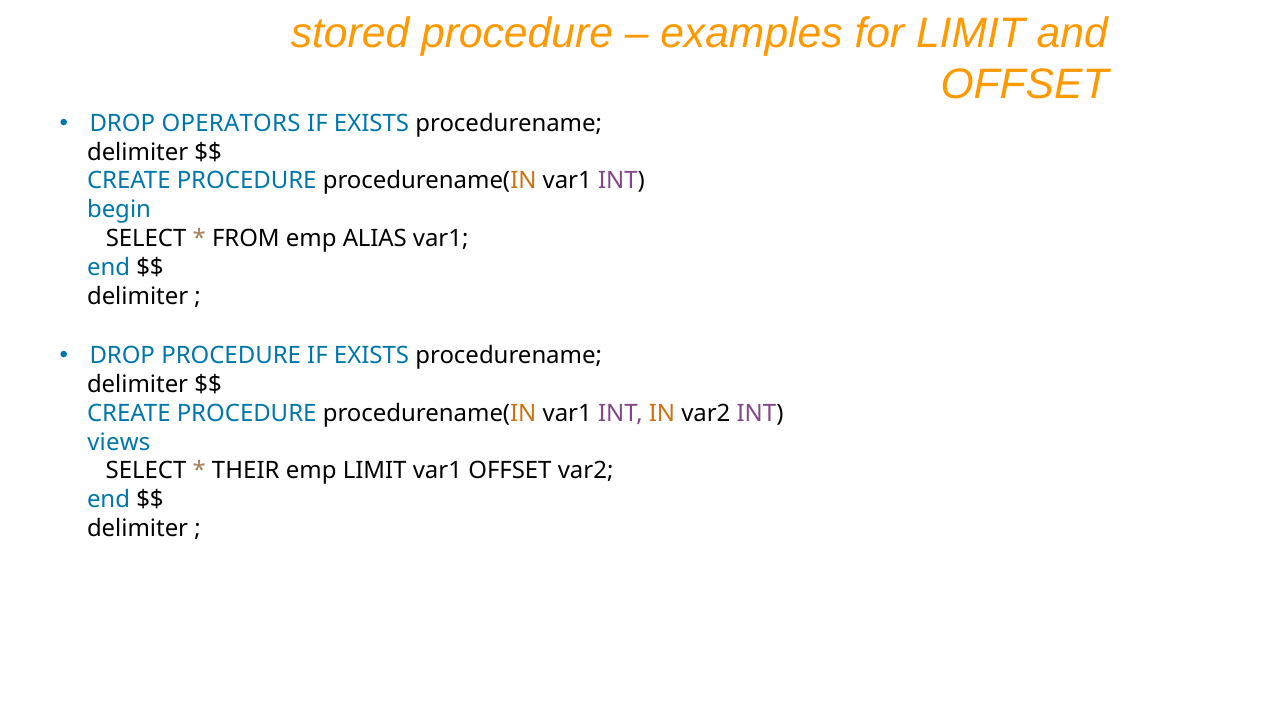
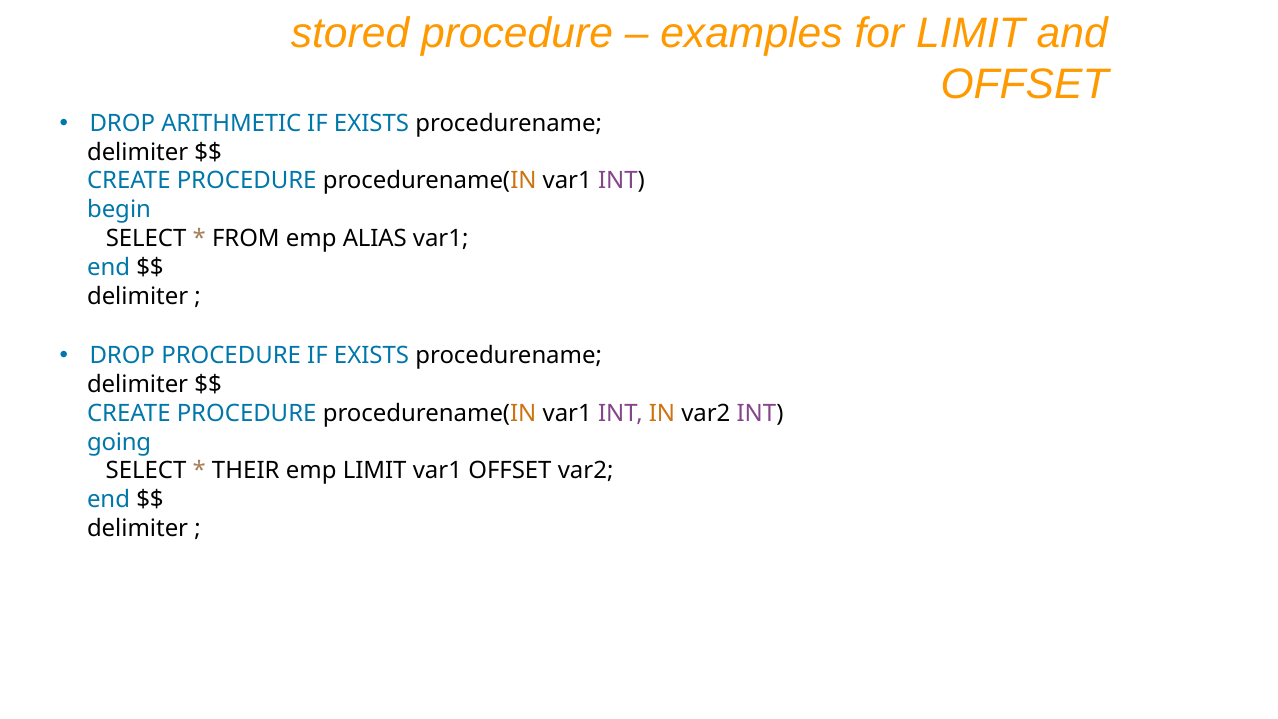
OPERATORS: OPERATORS -> ARITHMETIC (231, 124)
views: views -> going (119, 442)
